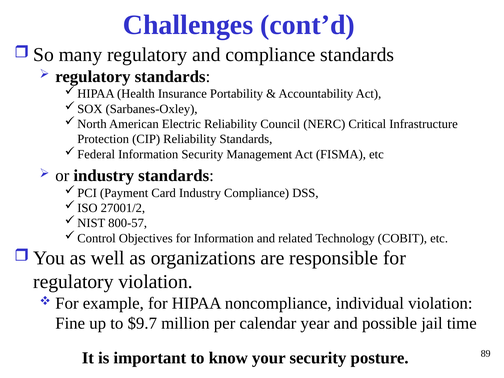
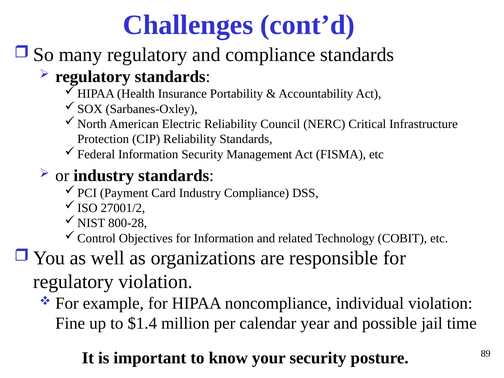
800-57: 800-57 -> 800-28 (128, 223)
$9.7: $9.7 -> $1.4 (142, 323)
